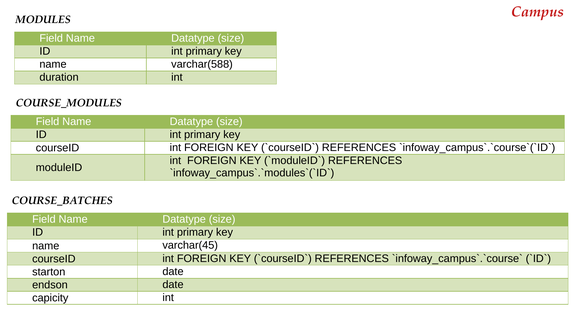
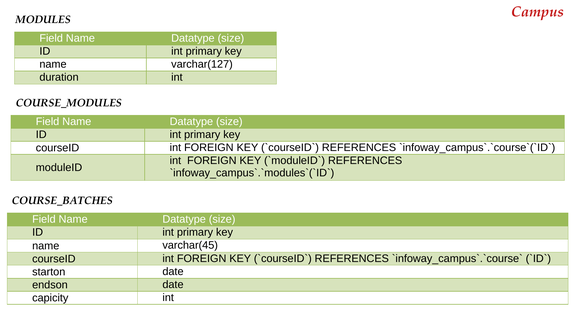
varchar(588: varchar(588 -> varchar(127 (202, 64)
